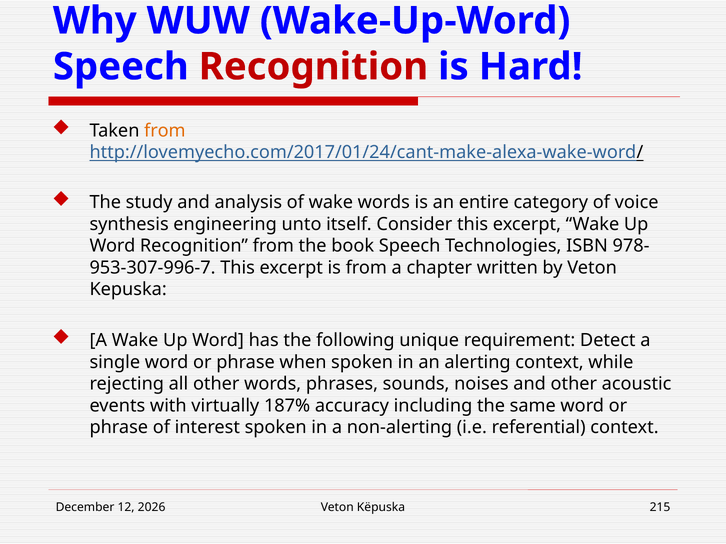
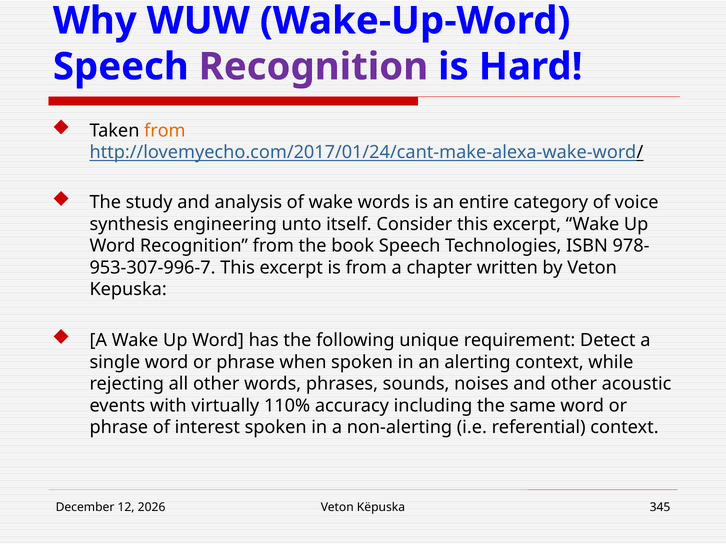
Recognition colour: red -> purple (313, 67)
187%: 187% -> 110% (287, 406)
215: 215 -> 345 (660, 508)
